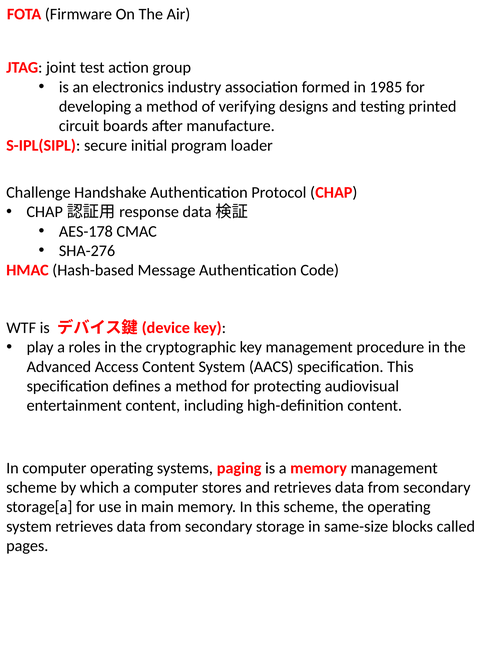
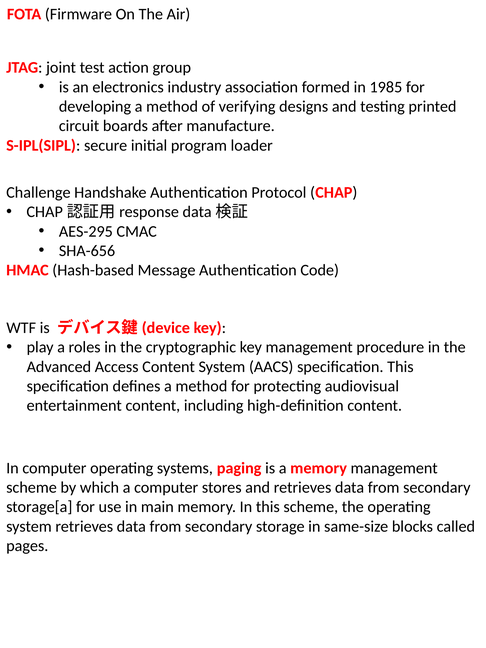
AES-178: AES-178 -> AES-295 (86, 231)
SHA-276: SHA-276 -> SHA-656 (87, 251)
